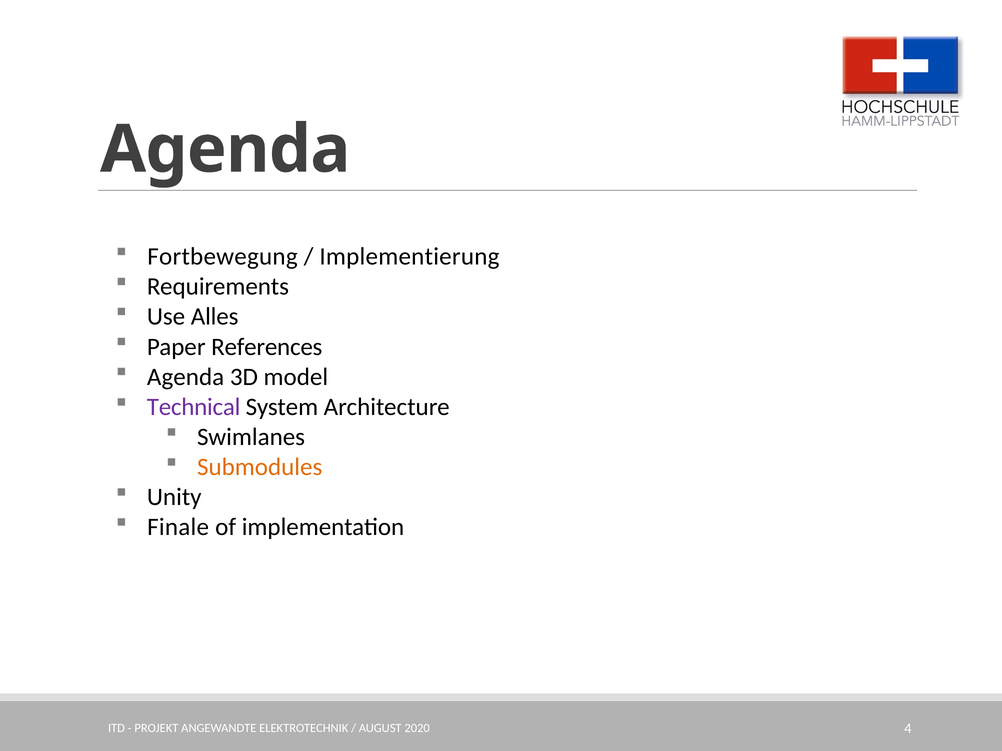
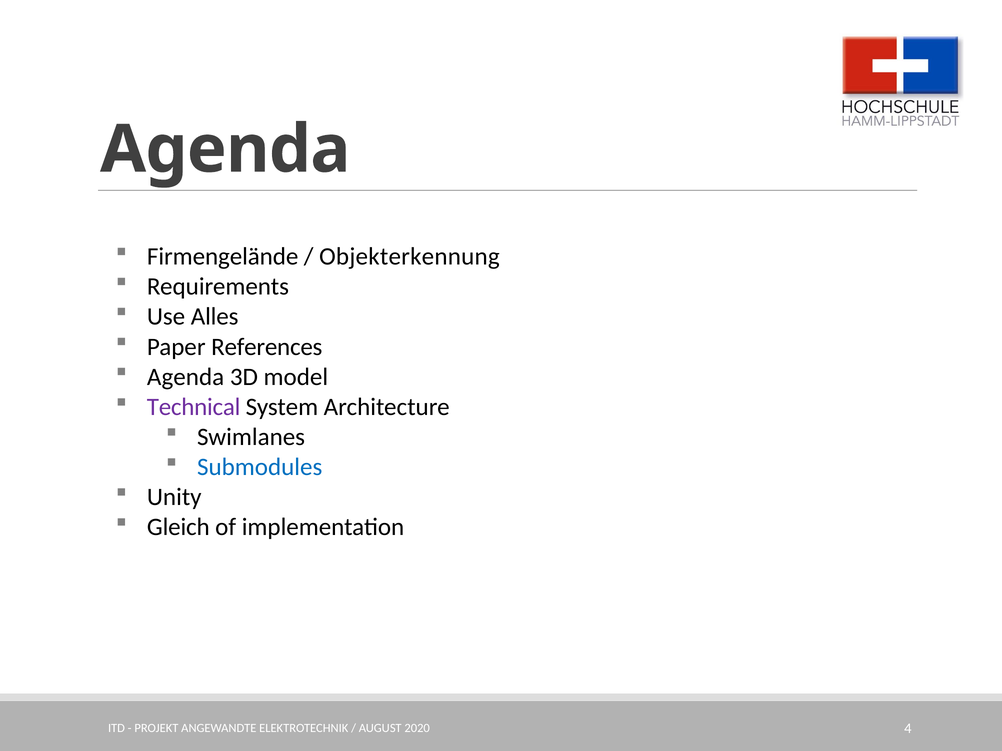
Fortbewegung: Fortbewegung -> Firmengelände (223, 257)
Implementierung: Implementierung -> Objekterkennung (409, 257)
Submodules colour: orange -> blue (260, 467)
Finale: Finale -> Gleich (178, 527)
